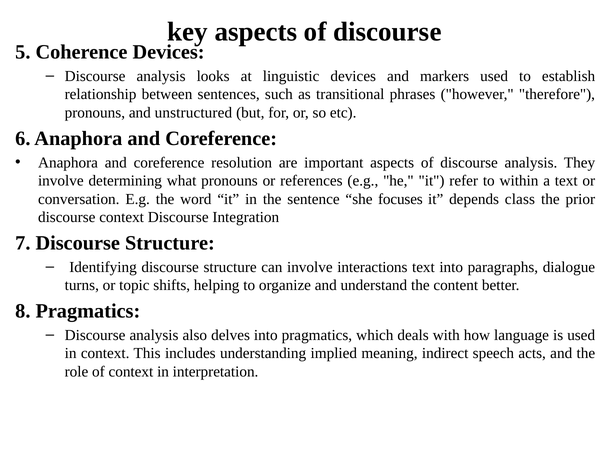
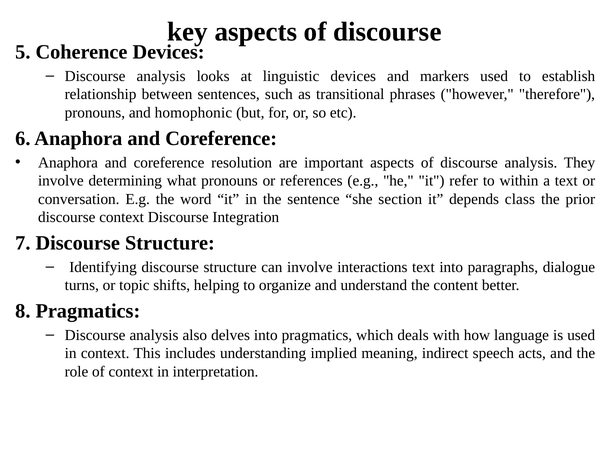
unstructured: unstructured -> homophonic (193, 113)
focuses: focuses -> section (400, 199)
